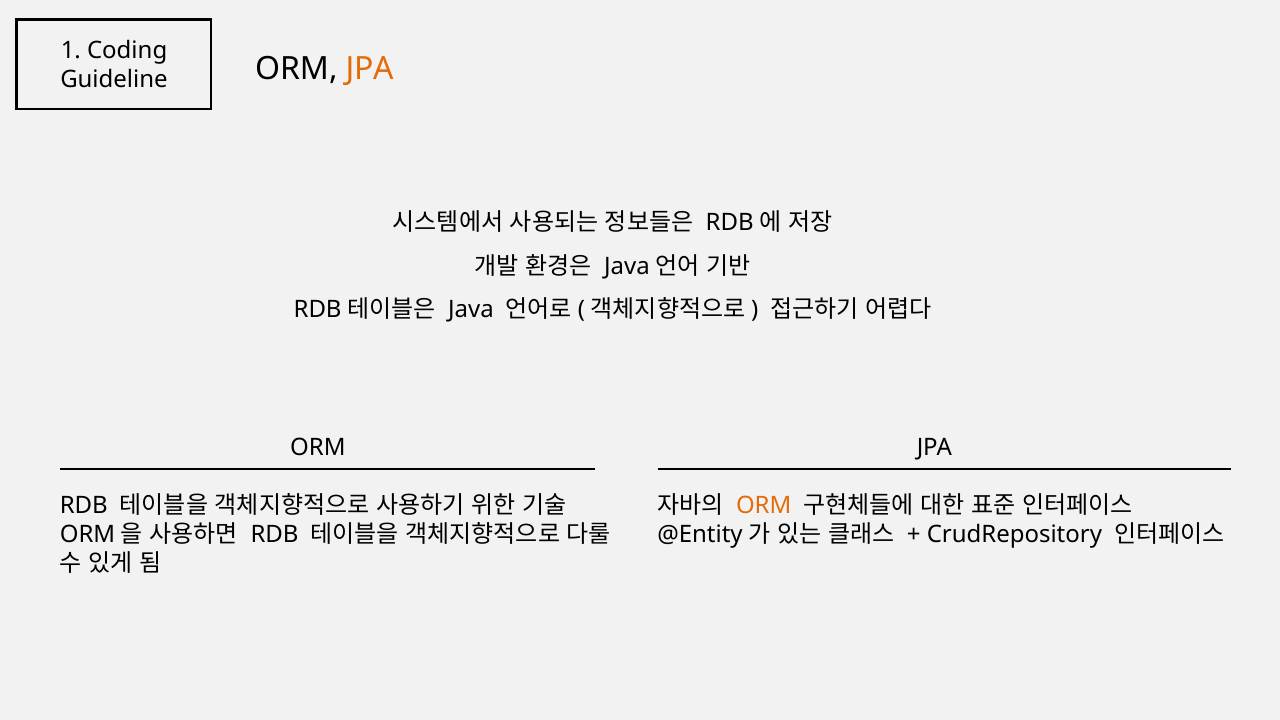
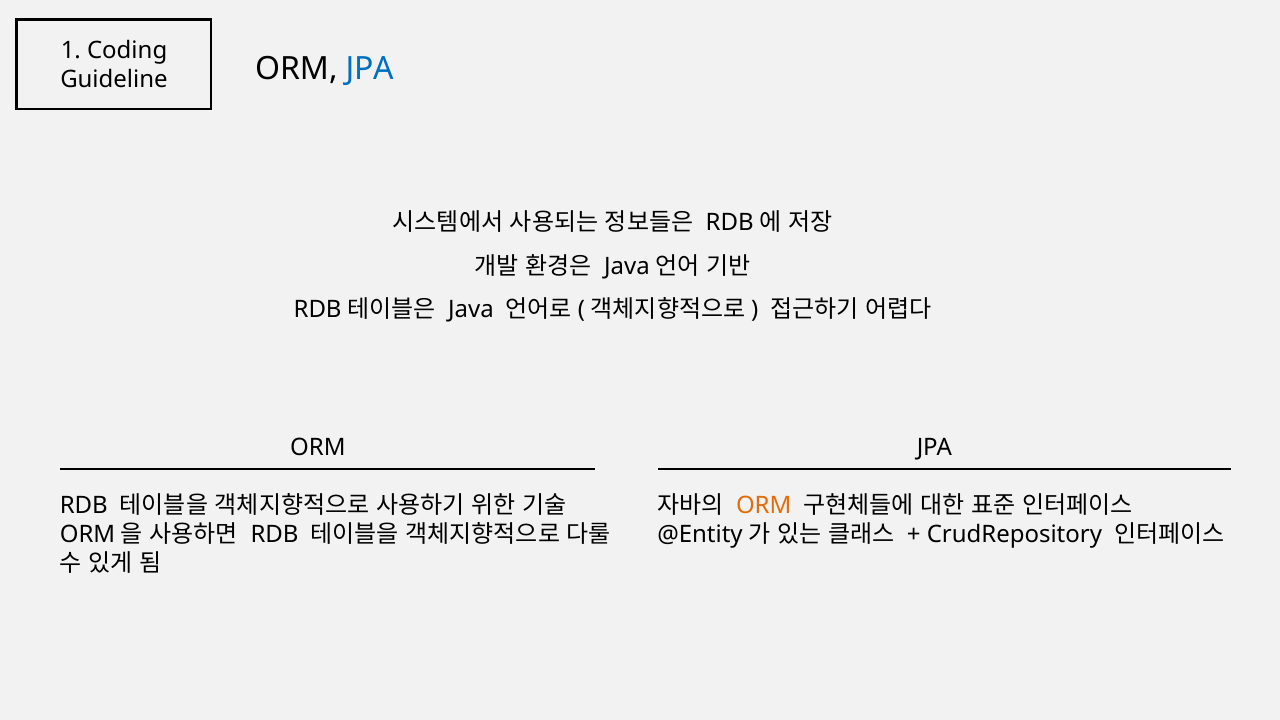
JPA colour: orange -> blue (370, 69)
